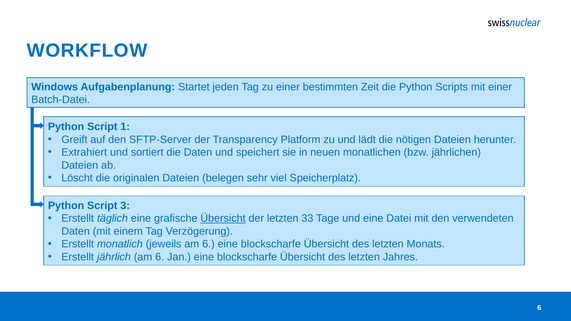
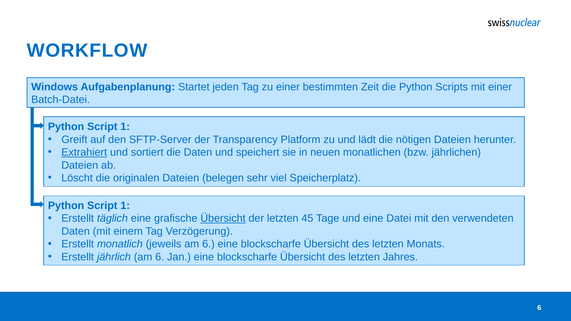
Extrahiert underline: none -> present (84, 152)
3: 3 -> 1 (125, 206)
33: 33 -> 45 (307, 219)
